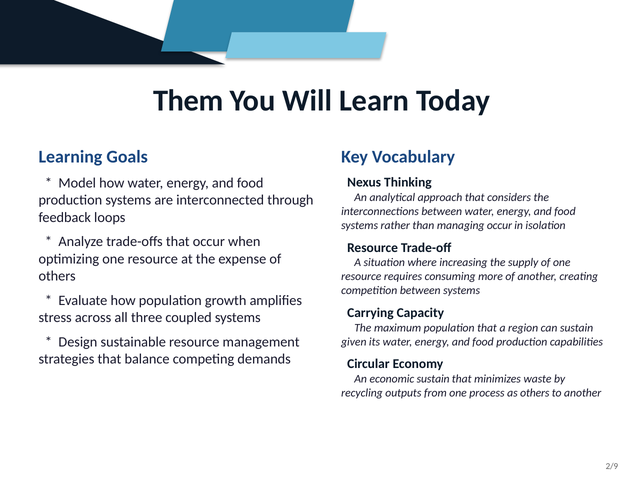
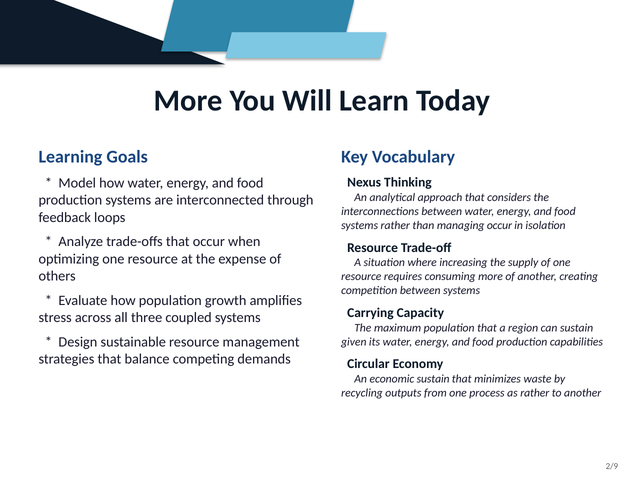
Them: Them -> More (188, 101)
as others: others -> rather (535, 393)
